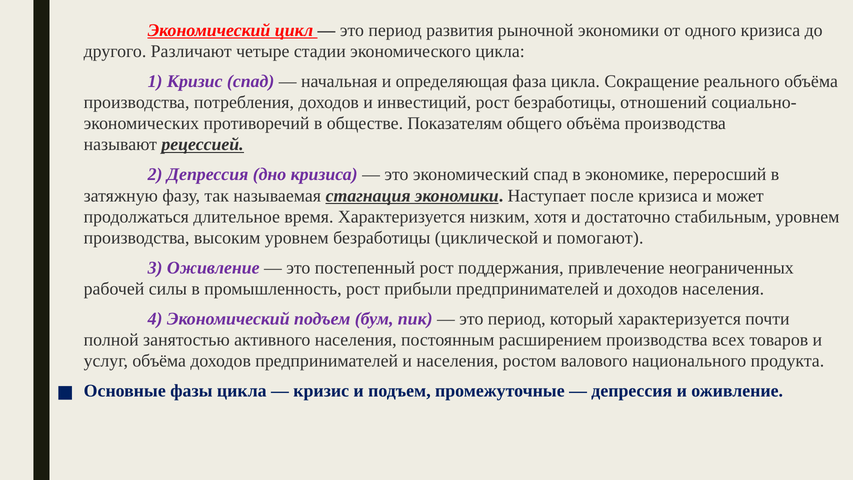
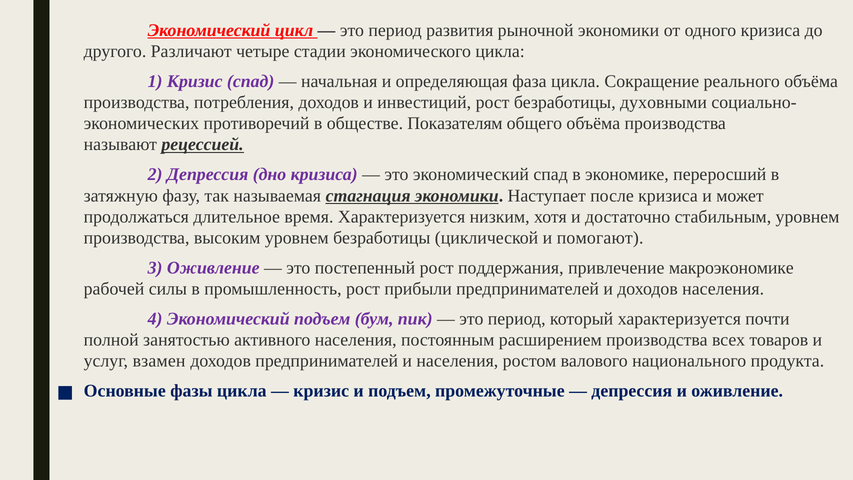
отношений: отношений -> духовными (664, 102)
неограниченных: неограниченных -> макроэкономике (731, 268)
услуг объёма: объёма -> взамен (159, 361)
